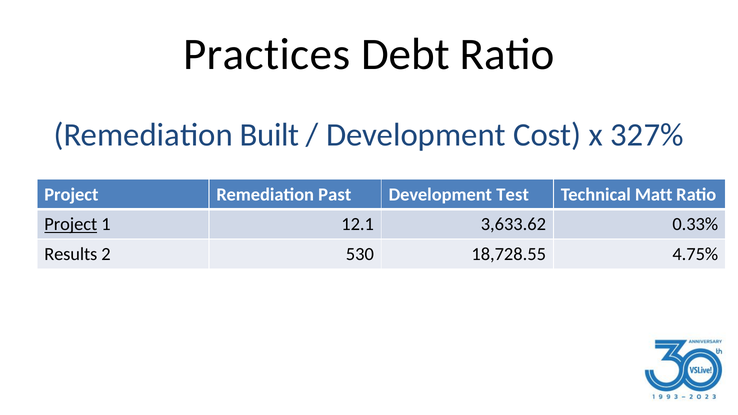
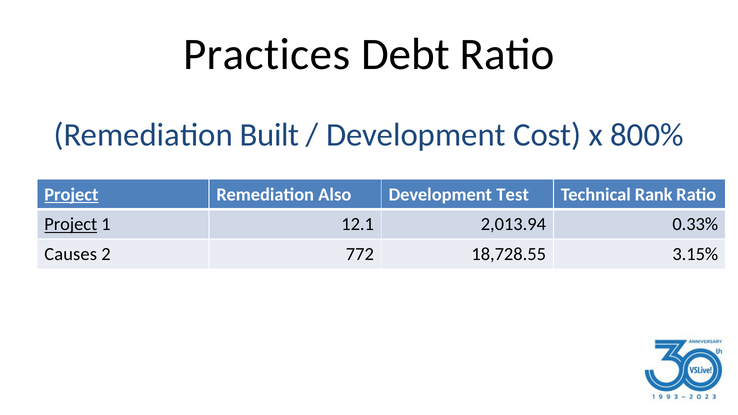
327%: 327% -> 800% (647, 135)
Project underline: none -> present (71, 195)
Past: Past -> Also (335, 195)
Matt: Matt -> Rank (654, 195)
3,633.62: 3,633.62 -> 2,013.94 (513, 224)
Results: Results -> Causes (71, 254)
530: 530 -> 772 (360, 254)
4.75%: 4.75% -> 3.15% (695, 254)
